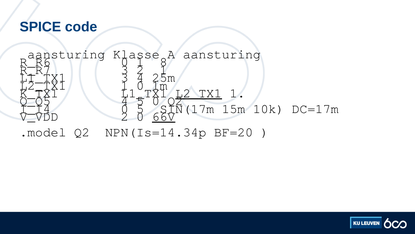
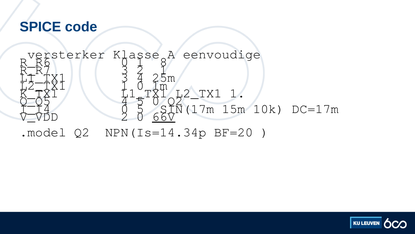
aansturing: aansturing -> versterker (66, 54)
A aansturing: aansturing -> eenvoudige (222, 54)
L2_TX1 underline: present -> none (199, 93)
